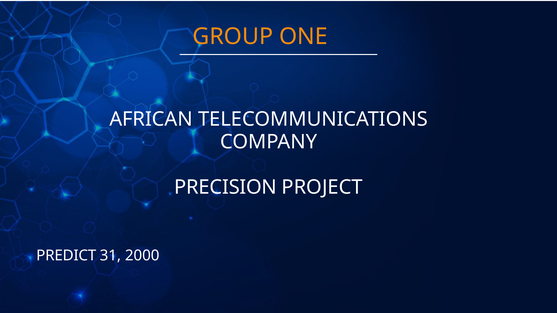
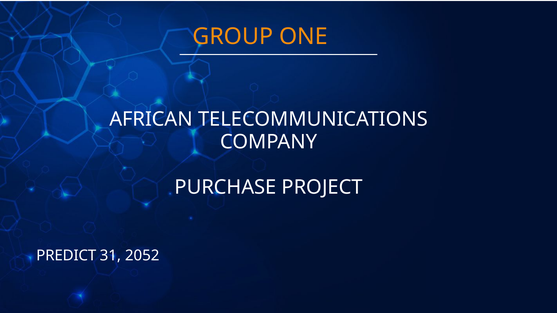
PRECISION: PRECISION -> PURCHASE (226, 188)
2000: 2000 -> 2052 (142, 256)
